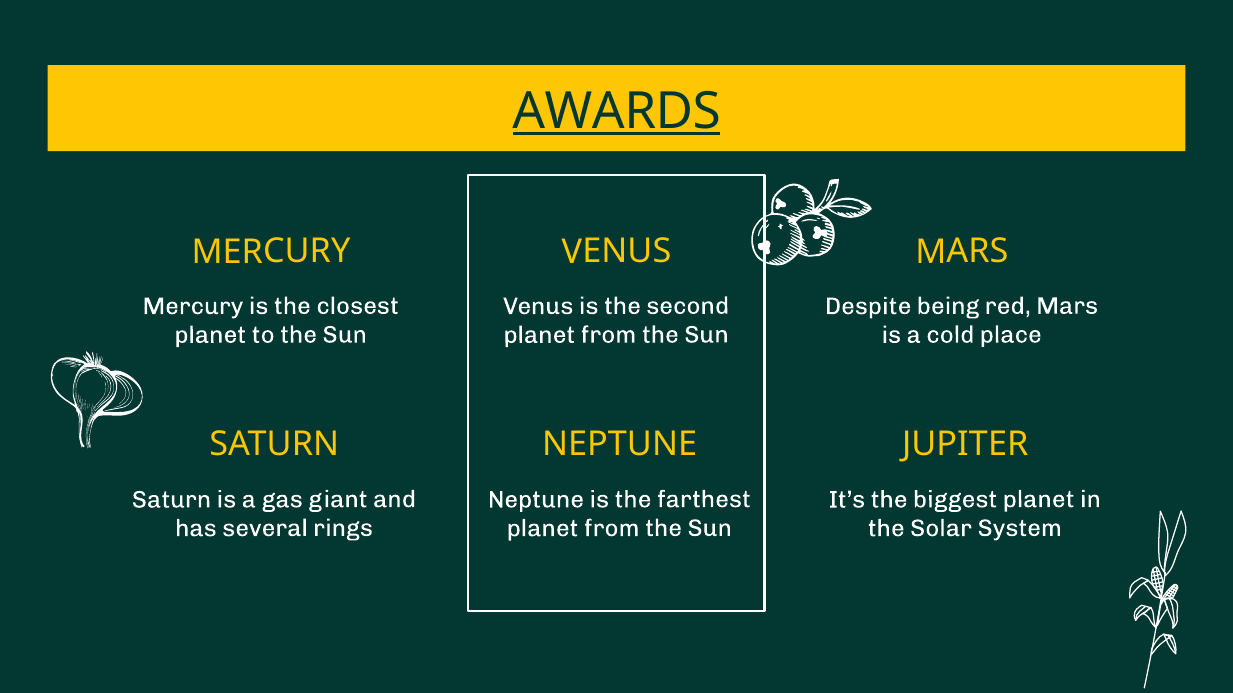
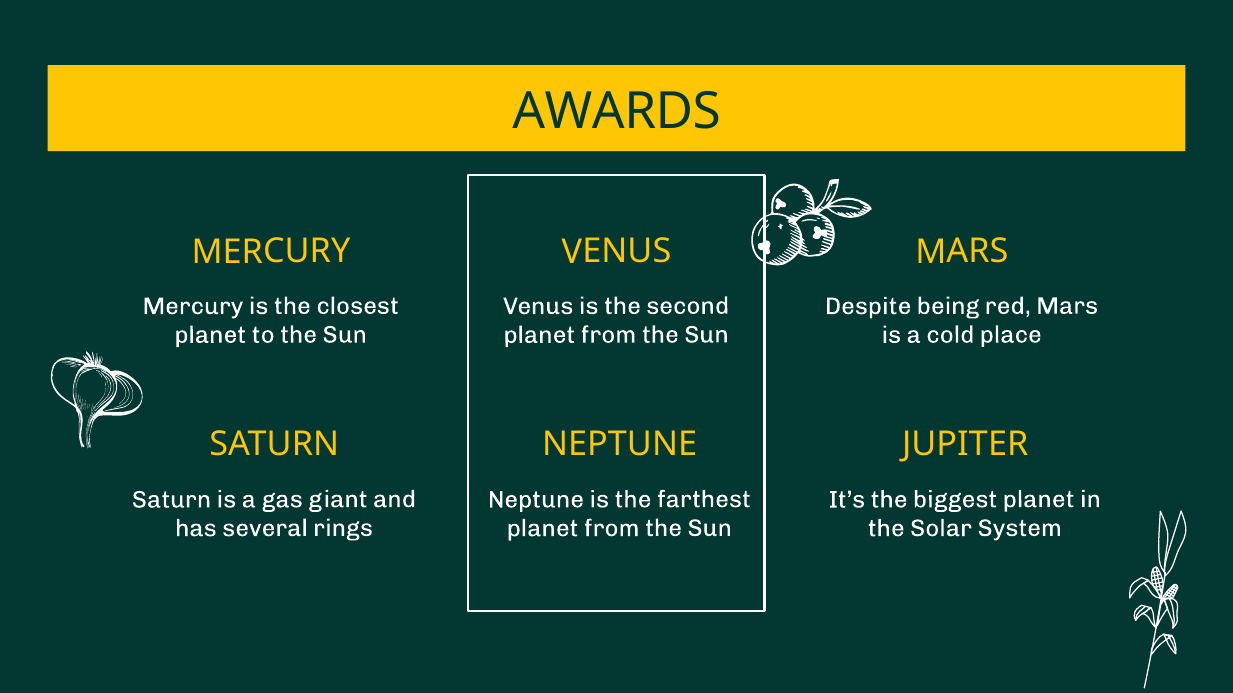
AWARDS underline: present -> none (617, 112)
